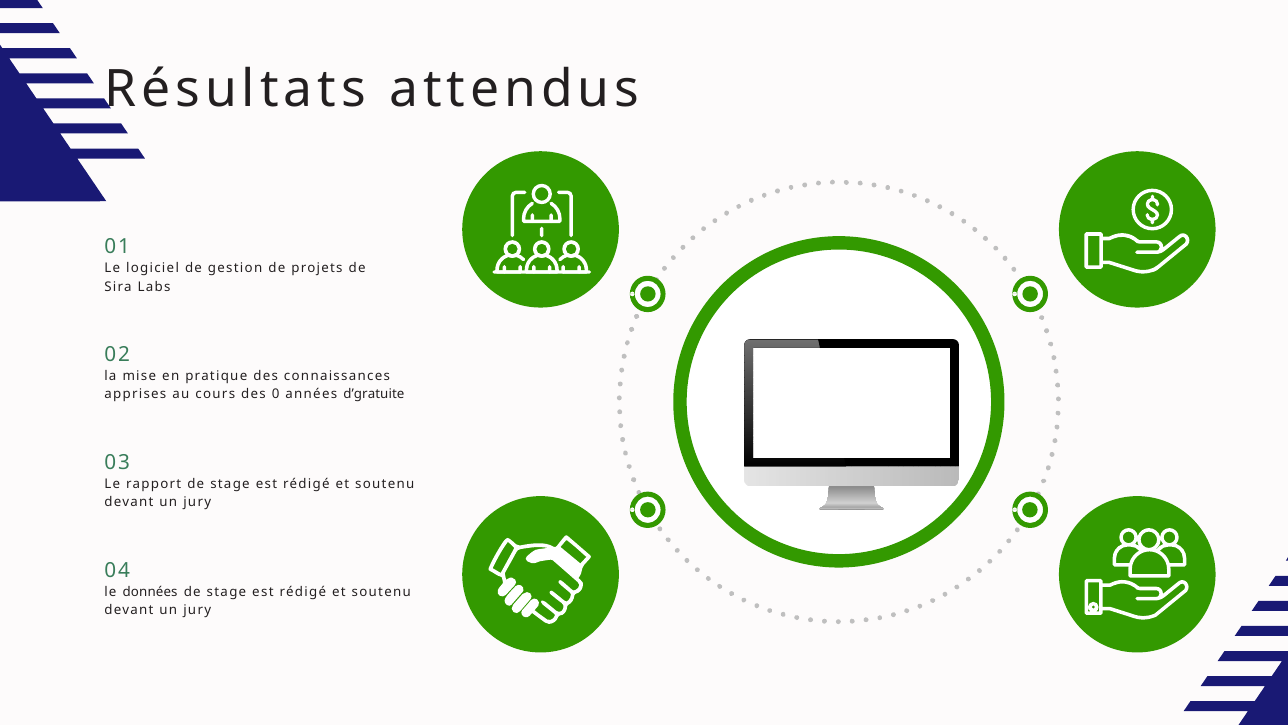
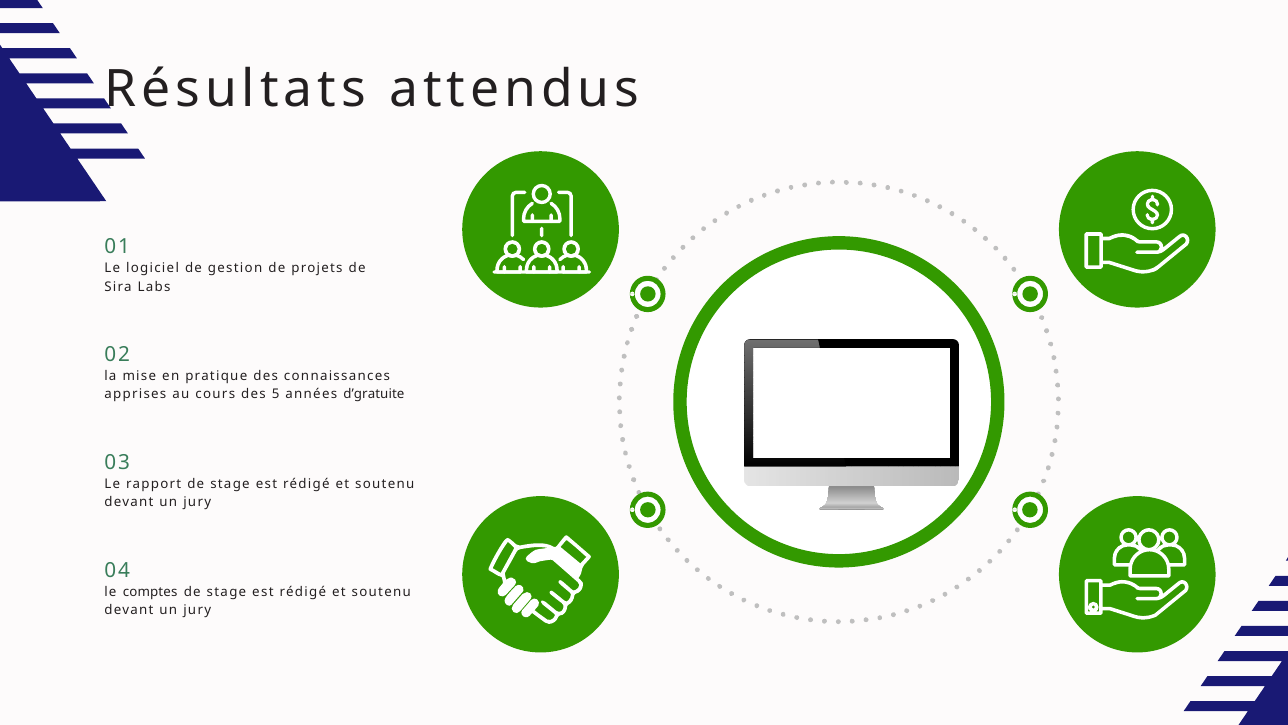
0: 0 -> 5 (276, 394)
données: données -> comptes (150, 591)
